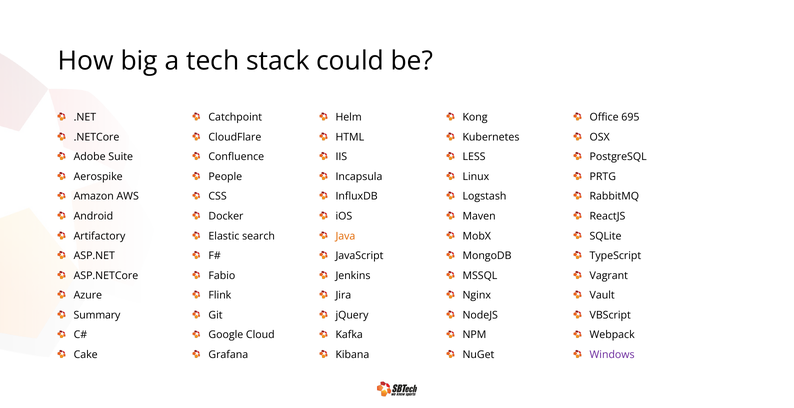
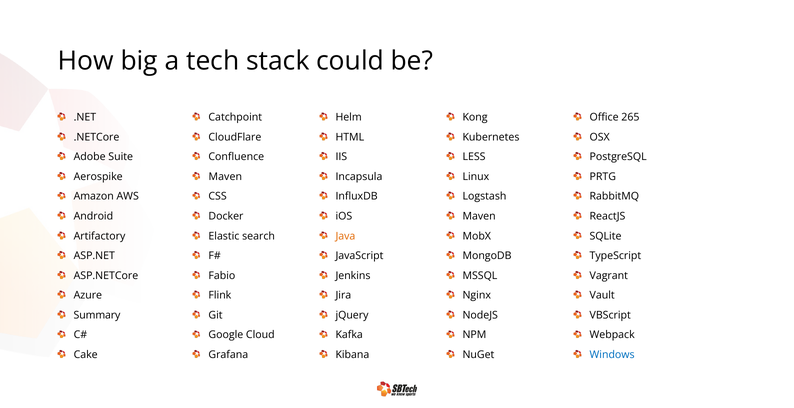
695: 695 -> 265 (630, 117)
People: People -> Maven (225, 176)
Windows colour: purple -> blue (612, 354)
